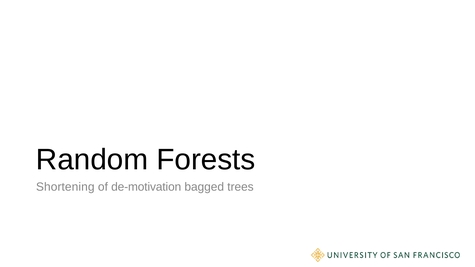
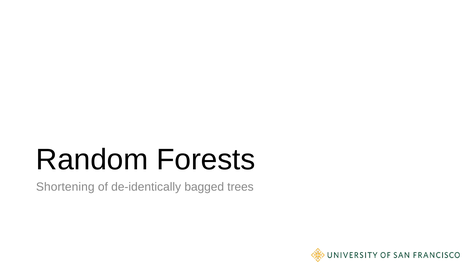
de-motivation: de-motivation -> de-identically (146, 187)
